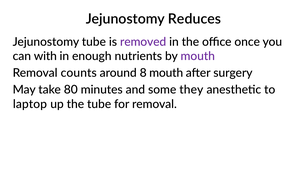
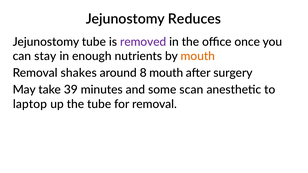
with: with -> stay (45, 56)
mouth colour: purple -> orange (198, 56)
counts: counts -> shakes (79, 73)
80: 80 -> 39 (71, 90)
they: they -> scan (191, 90)
